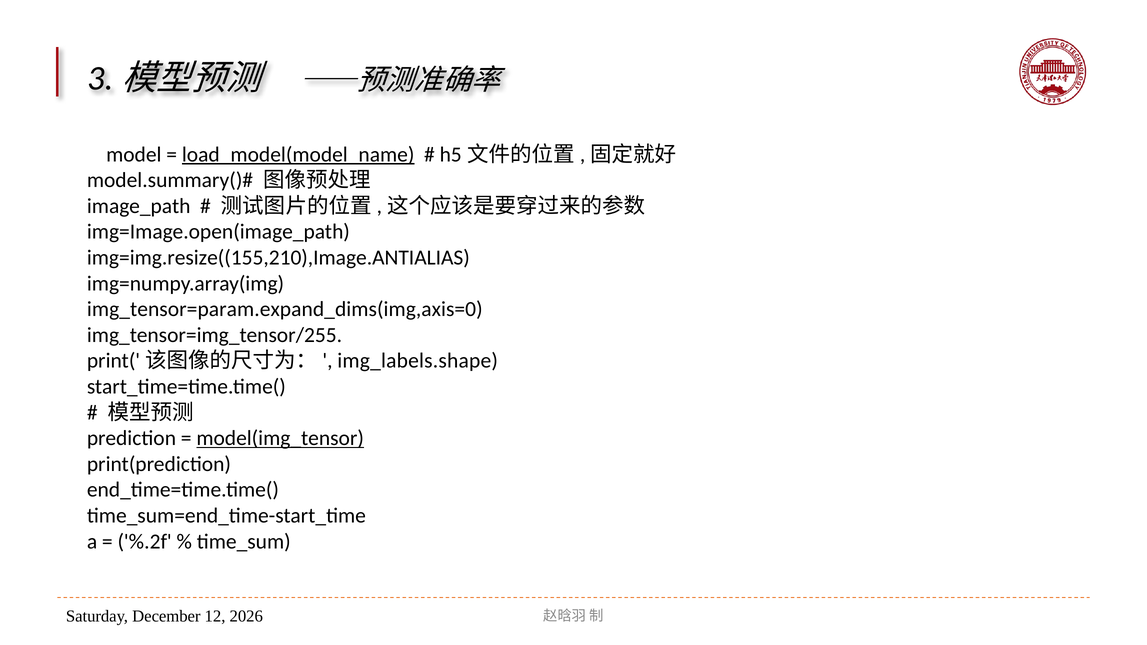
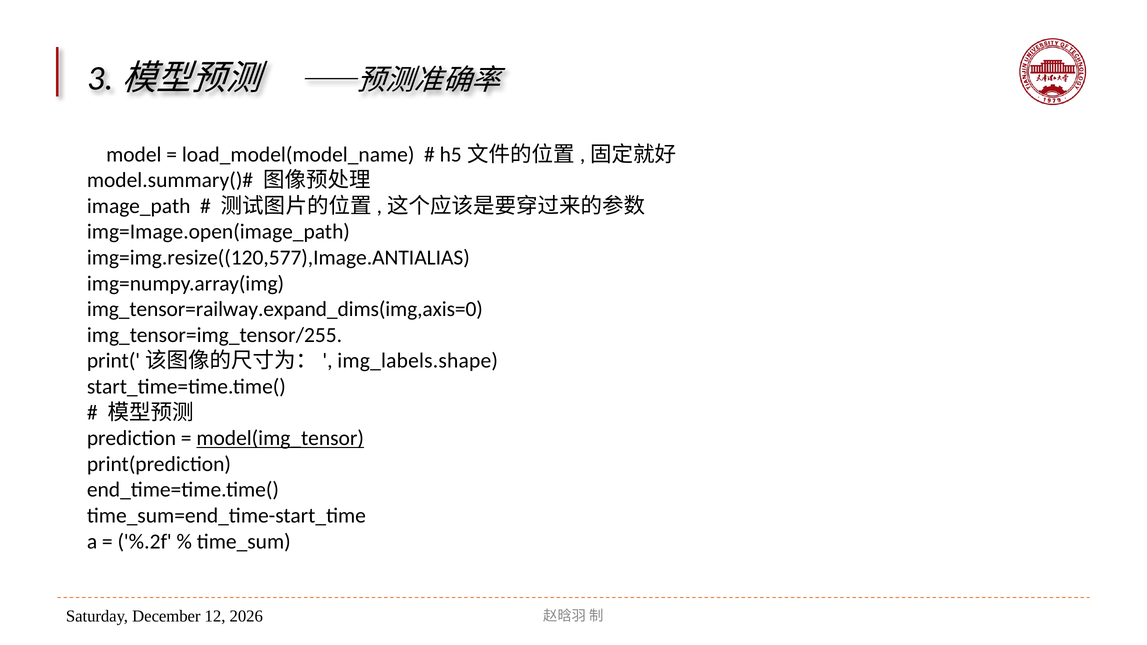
load_model(model_name underline: present -> none (298, 155)
img=img.resize((155,210),Image.ANTIALIAS: img=img.resize((155,210),Image.ANTIALIAS -> img=img.resize((120,577),Image.ANTIALIAS (278, 258)
img_tensor=param.expand_dims(img,axis=0: img_tensor=param.expand_dims(img,axis=0 -> img_tensor=railway.expand_dims(img,axis=0 (285, 309)
